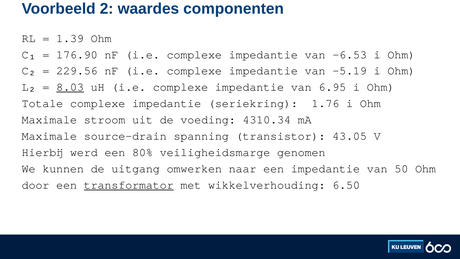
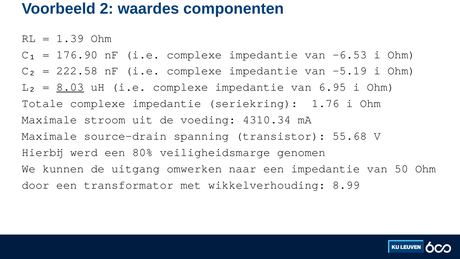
229.56: 229.56 -> 222.58 (77, 71)
43.05: 43.05 -> 55.68 (350, 136)
transformator underline: present -> none (129, 185)
6.50: 6.50 -> 8.99 (346, 185)
